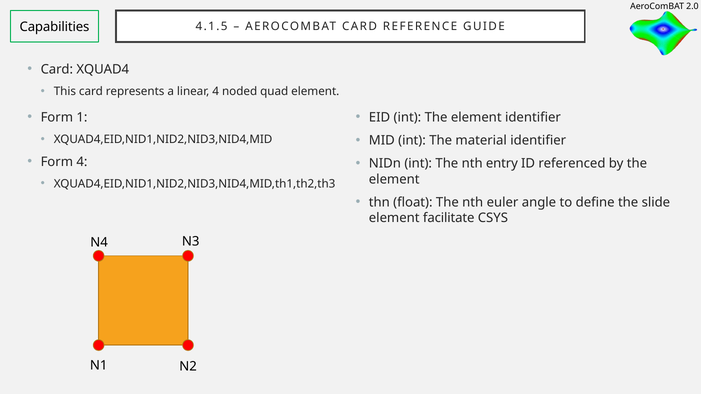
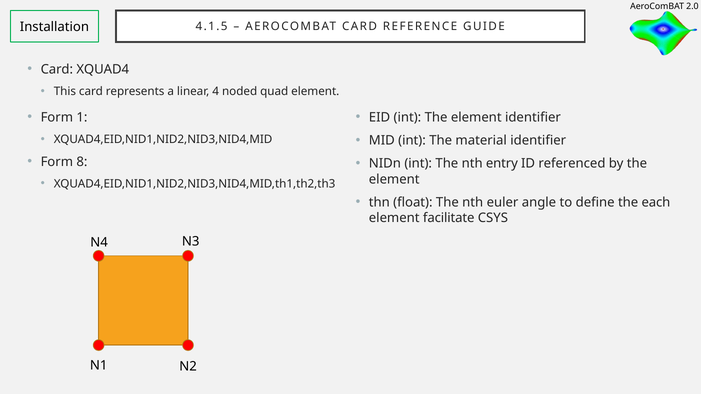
Capabilities: Capabilities -> Installation (54, 27)
Form 4: 4 -> 8 (82, 162)
slide: slide -> each (656, 202)
